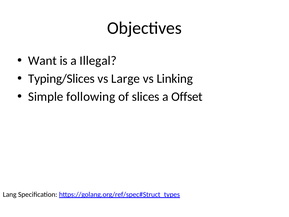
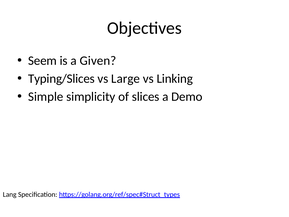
Want: Want -> Seem (42, 61)
Illegal: Illegal -> Given (98, 61)
following: following -> simplicity (91, 97)
Offset: Offset -> Demo (187, 97)
